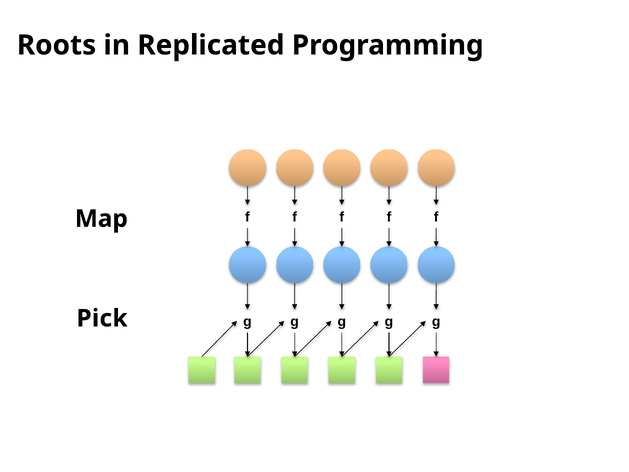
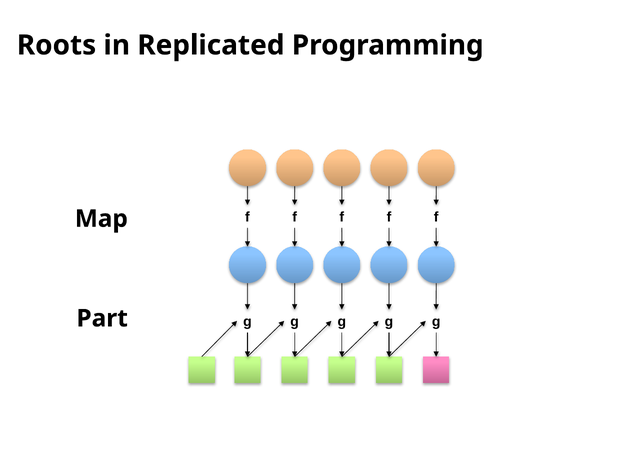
Pick: Pick -> Part (102, 318)
